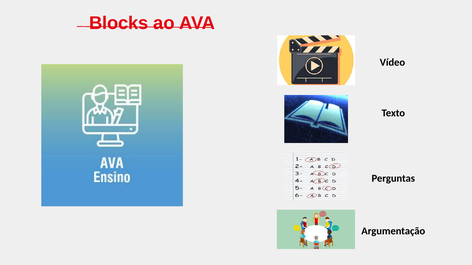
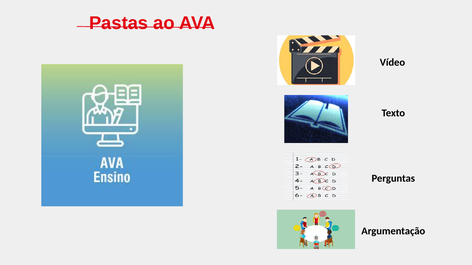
Blocks: Blocks -> Pastas (119, 23)
